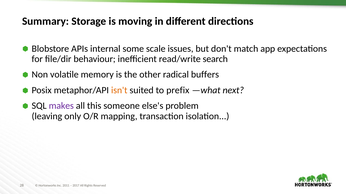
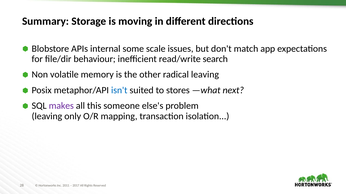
radical buffers: buffers -> leaving (205, 75)
isn't colour: orange -> blue (119, 90)
prefix: prefix -> stores (178, 90)
